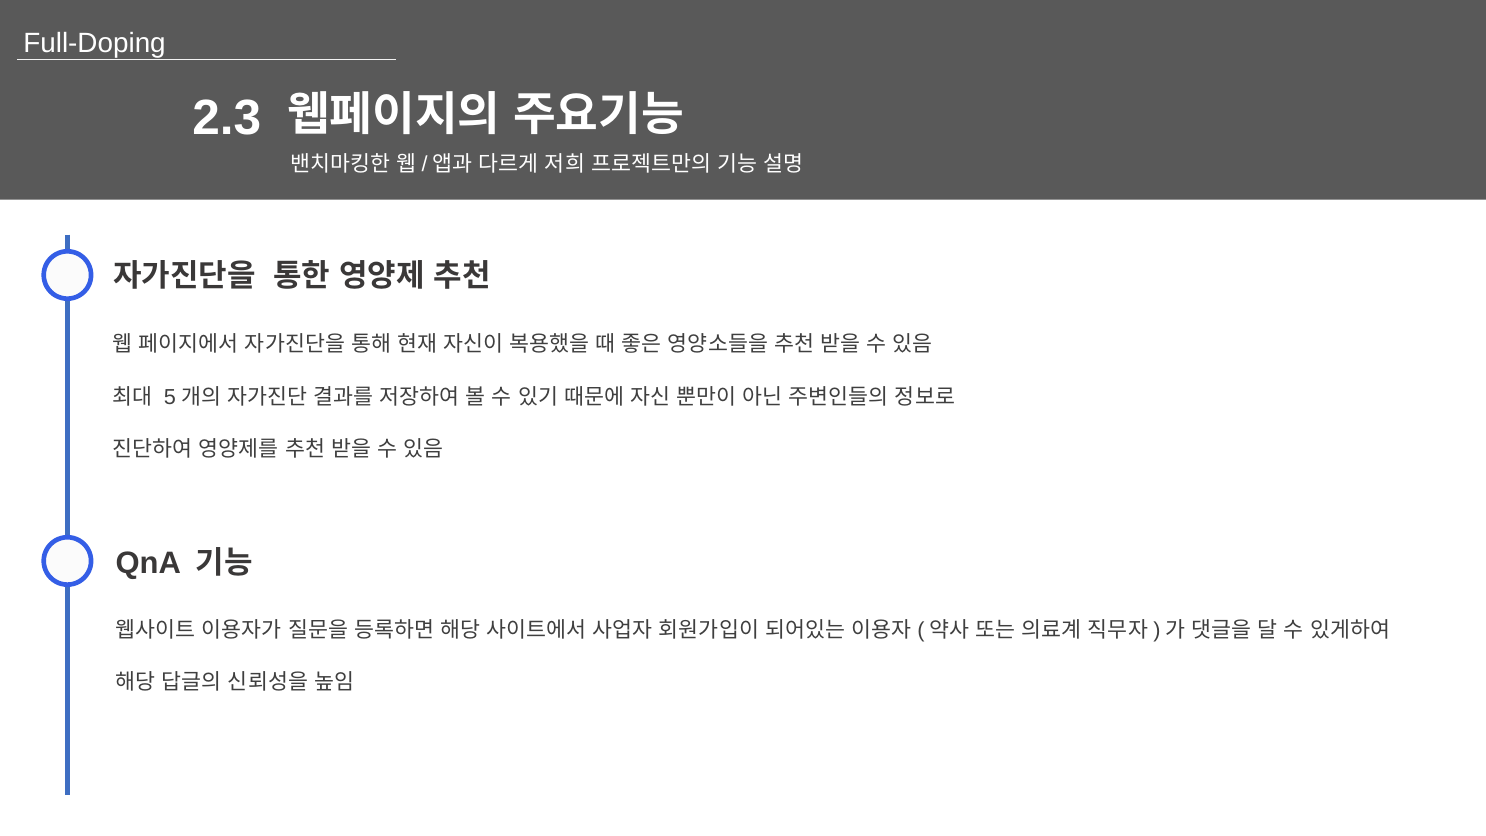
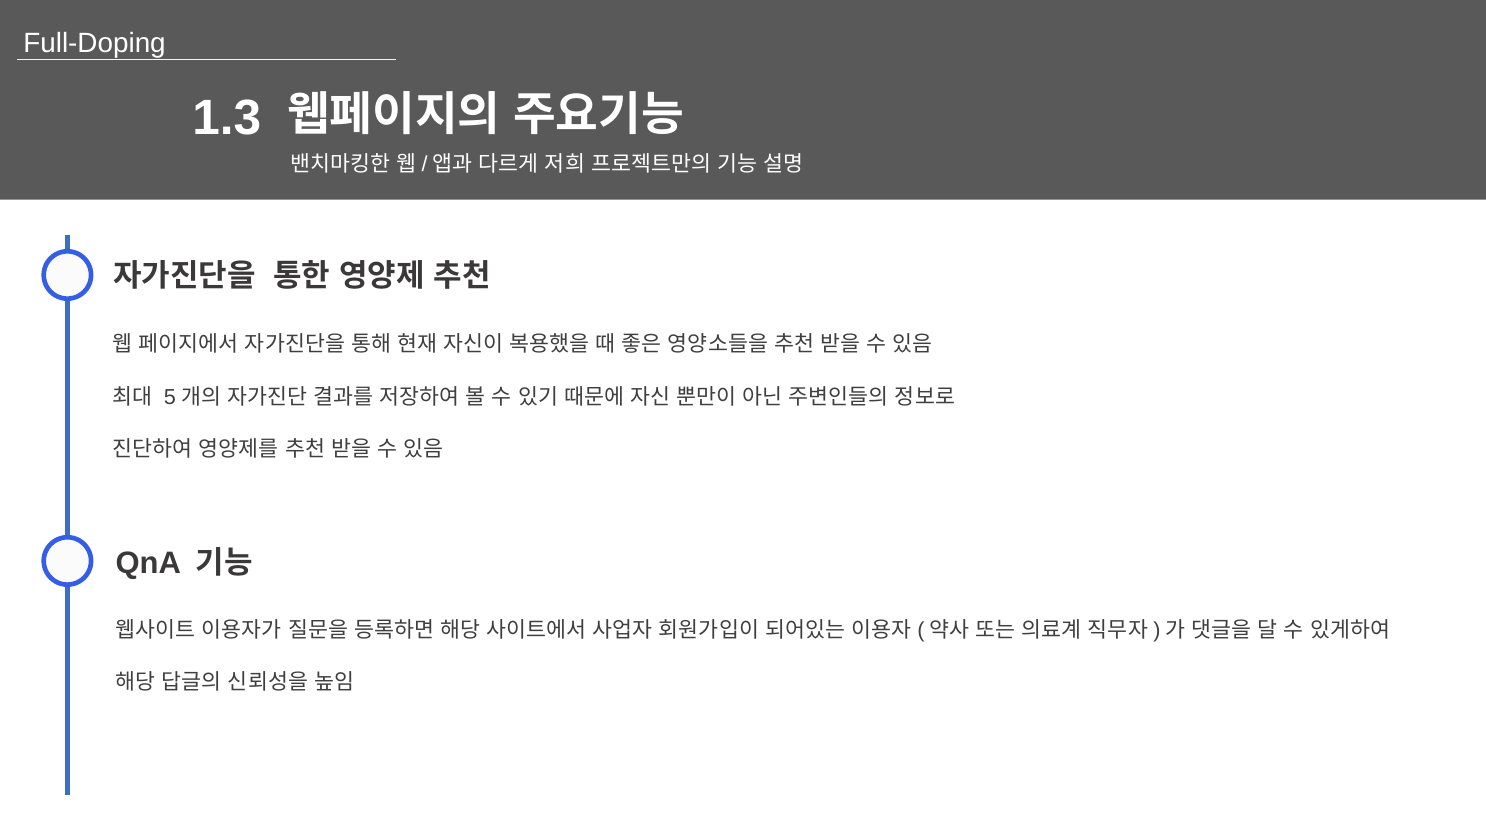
2.3: 2.3 -> 1.3 (227, 118)
